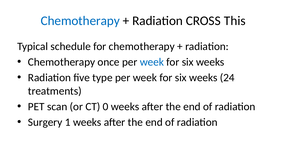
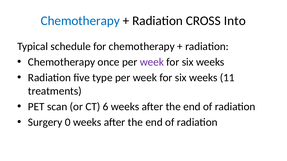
This: This -> Into (235, 21)
week colour: blue -> purple (152, 62)
24: 24 -> 11 (227, 78)
0: 0 -> 6 (106, 107)
1: 1 -> 0 (68, 123)
